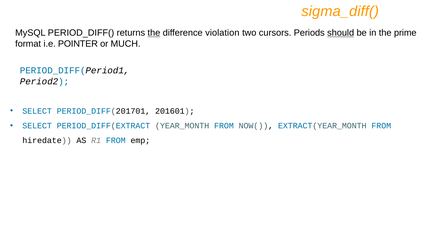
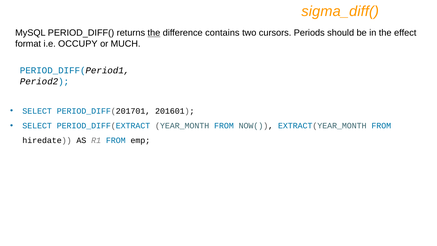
violation: violation -> contains (222, 33)
should underline: present -> none (341, 33)
prime: prime -> effect (405, 33)
POINTER: POINTER -> OCCUPY (78, 44)
